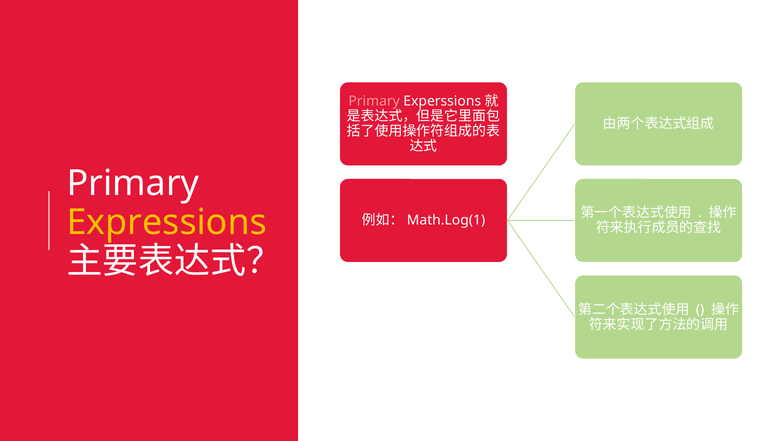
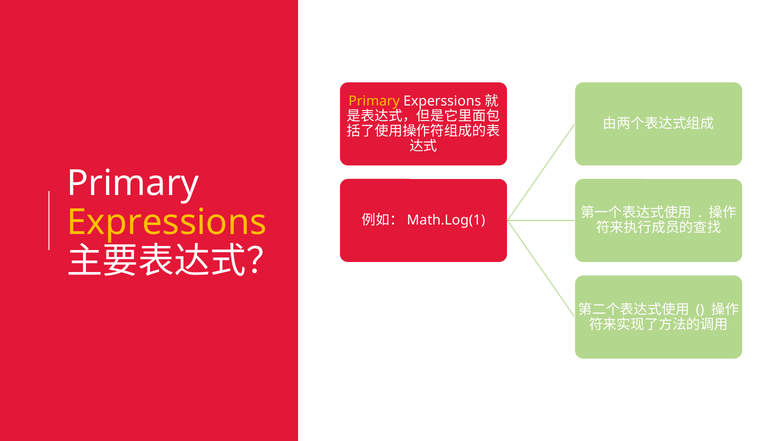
Primary colour: pink -> yellow (374, 101)
